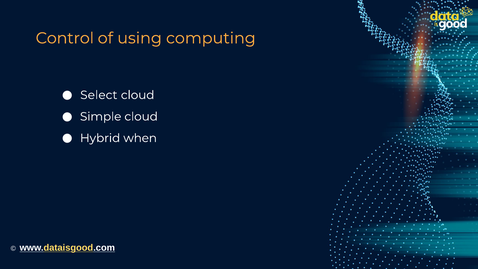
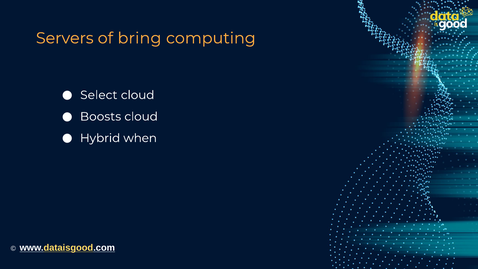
Control: Control -> Servers (65, 38)
using: using -> bring (139, 38)
Simple: Simple -> Boosts (101, 117)
